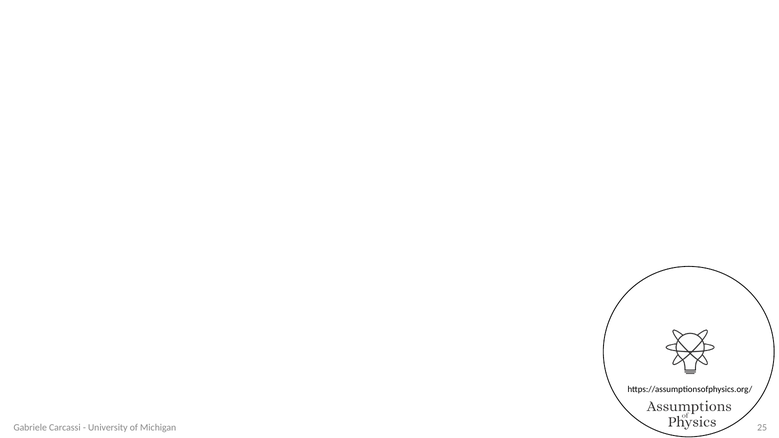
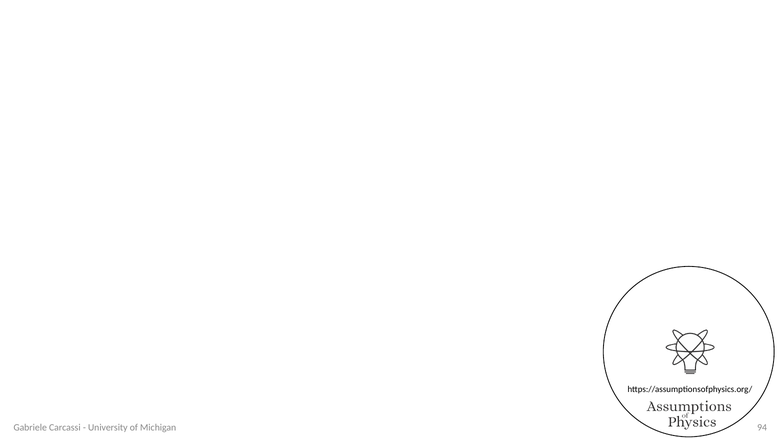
25: 25 -> 94 (762, 428)
